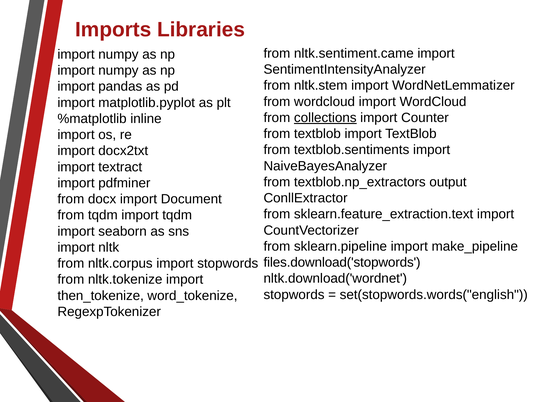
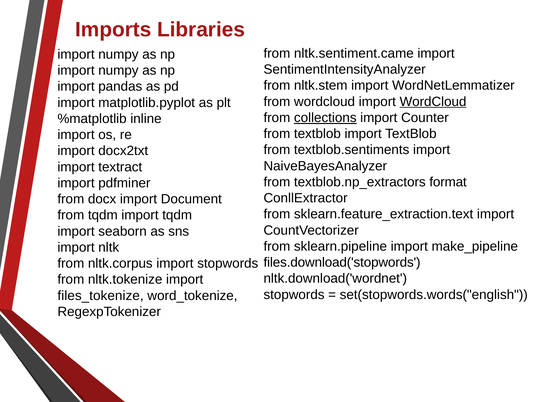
WordCloud underline: none -> present (433, 102)
output: output -> format (448, 182)
then_tokenize: then_tokenize -> files_tokenize (101, 296)
